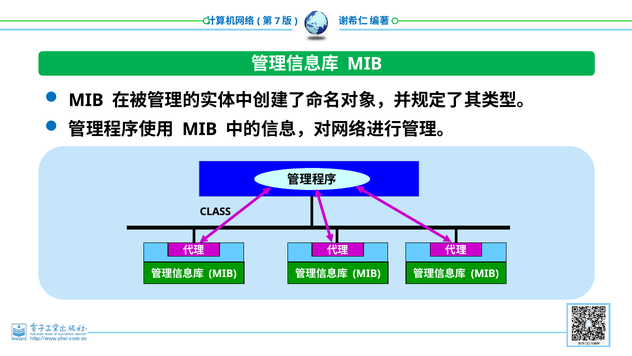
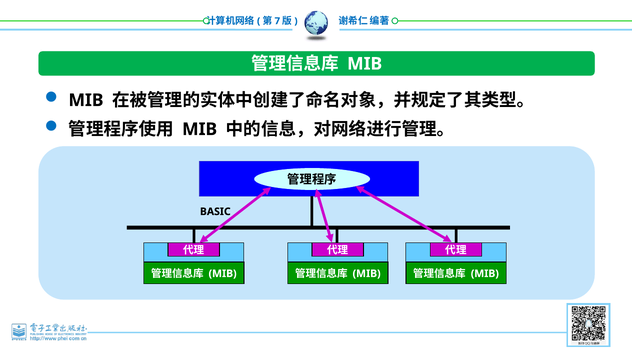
CLASS: CLASS -> BASIC (215, 211)
